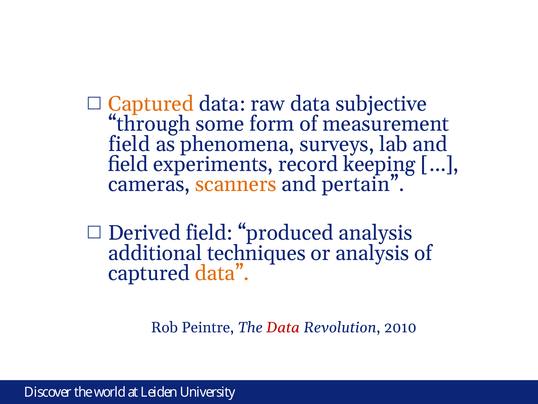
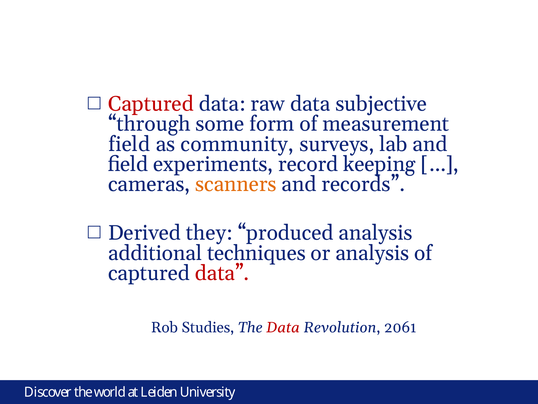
Captured colour: orange -> red (151, 104)
phenomena: phenomena -> community (237, 144)
pertain: pertain -> records (363, 184)
Derived field: field -> they (209, 233)
data colour: orange -> red (222, 273)
Peintre: Peintre -> Studies (208, 327)
2010: 2010 -> 2061 (400, 327)
